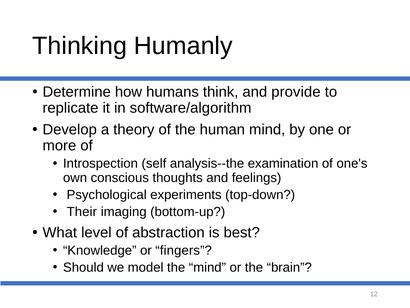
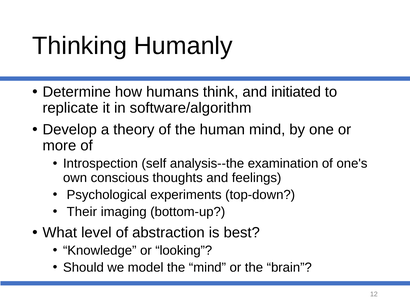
provide: provide -> initiated (296, 92)
fingers: fingers -> looking (184, 250)
